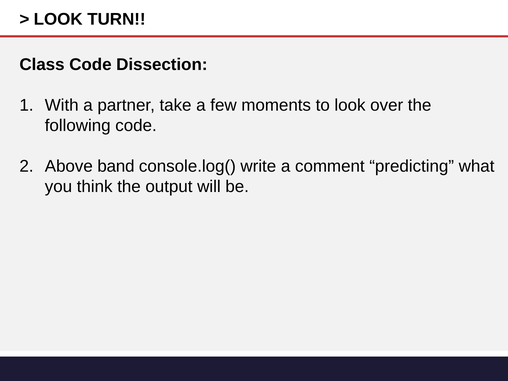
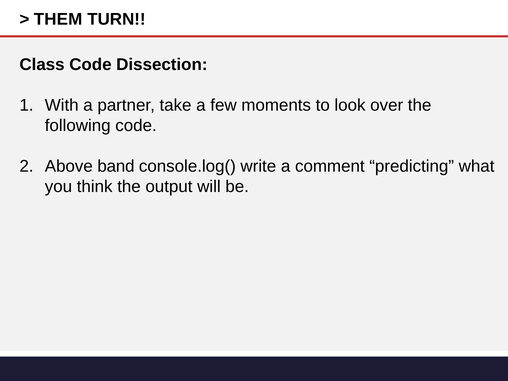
LOOK: LOOK -> THEM (58, 19)
